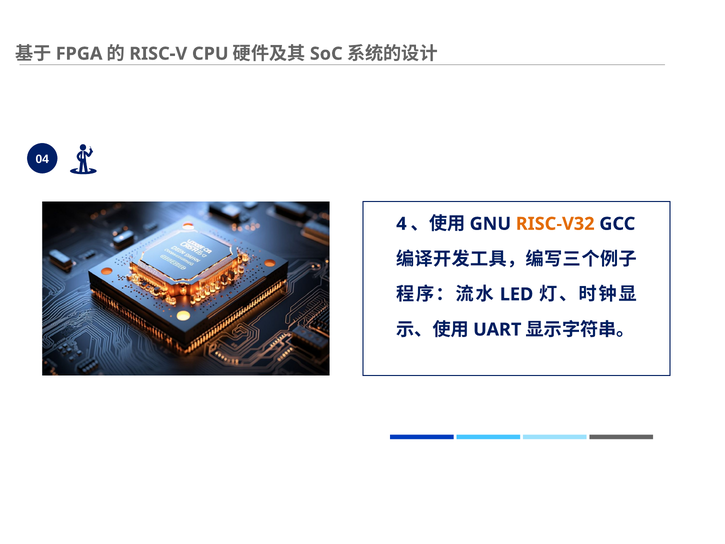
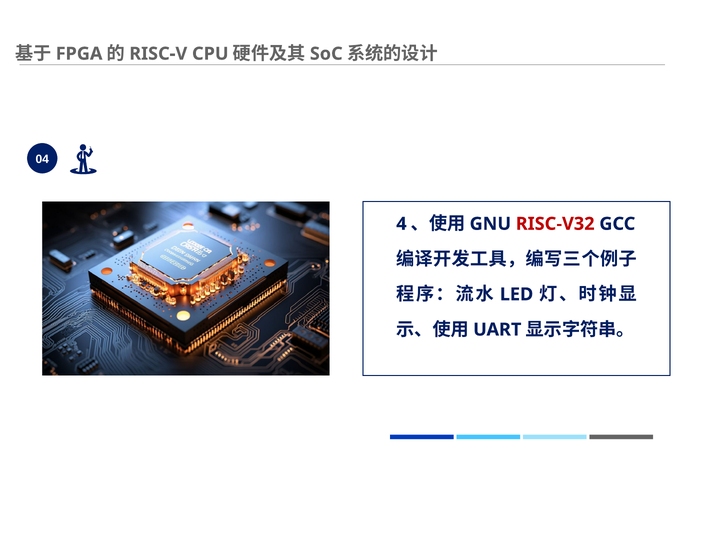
RISC-V32 colour: orange -> red (555, 224)
